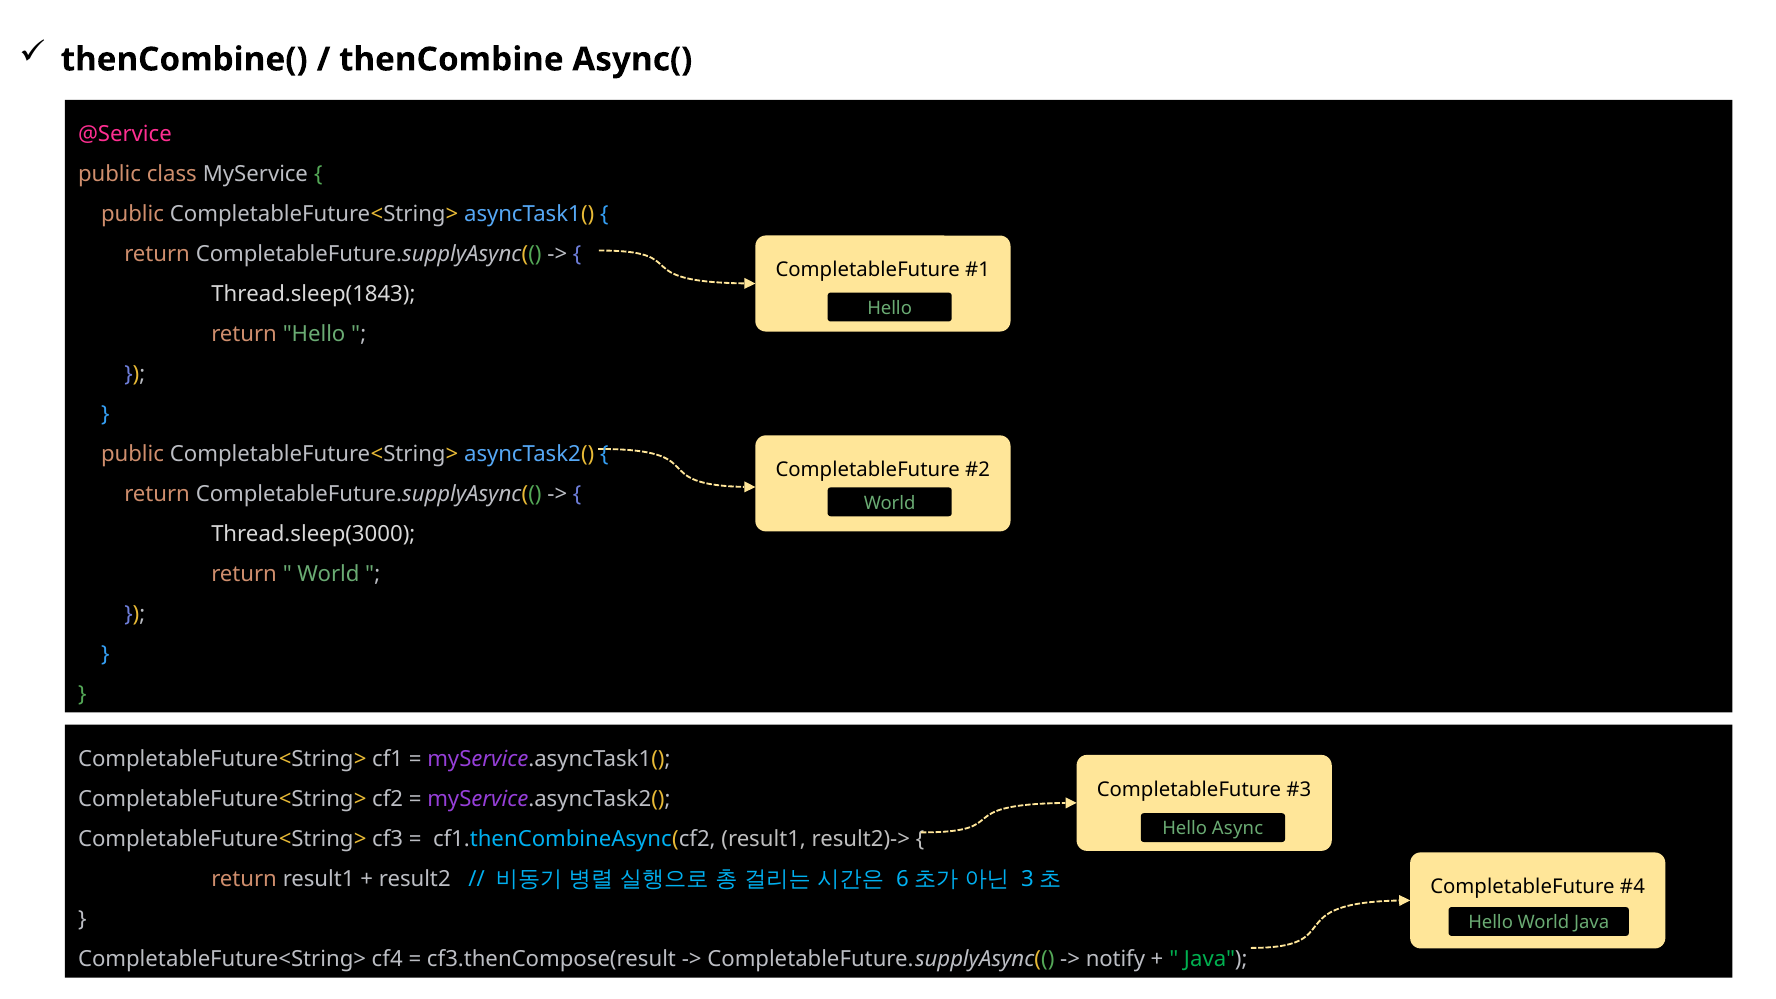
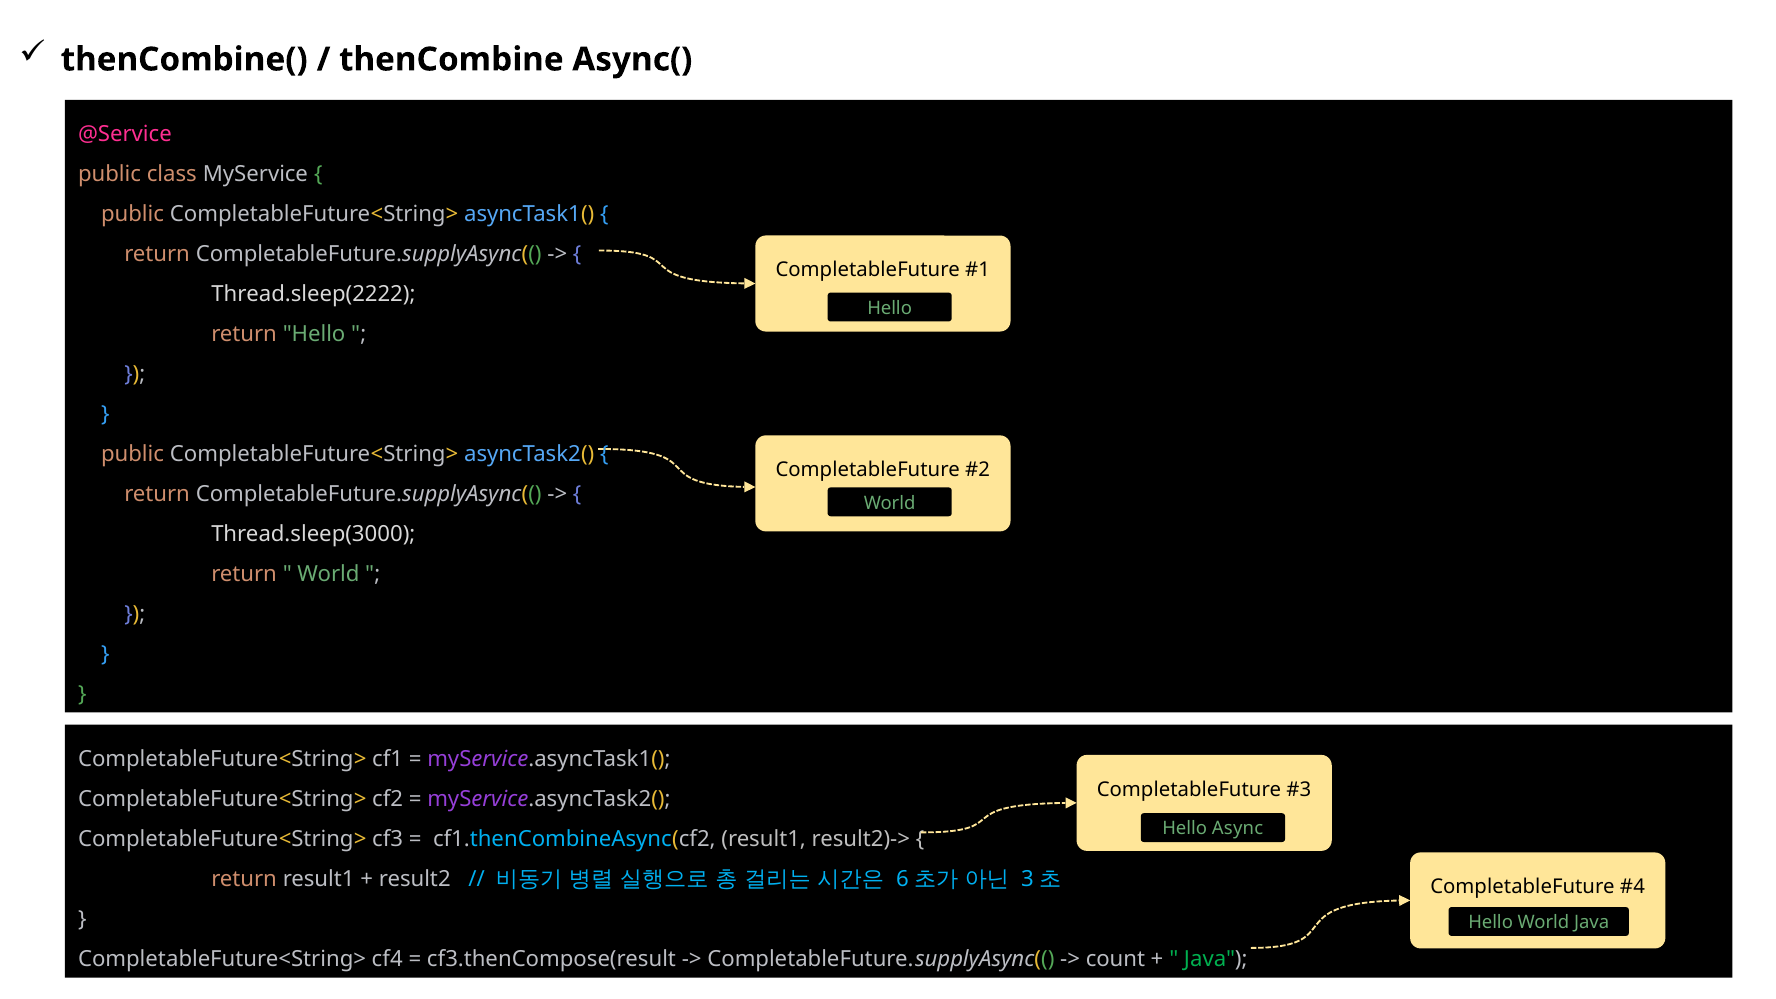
Thread.sleep(1843: Thread.sleep(1843 -> Thread.sleep(2222 (313, 294)
notify: notify -> count (1115, 959)
